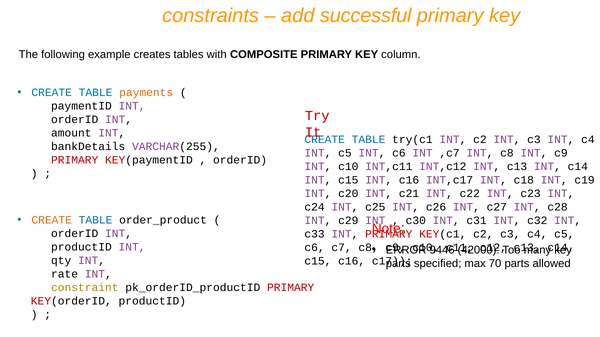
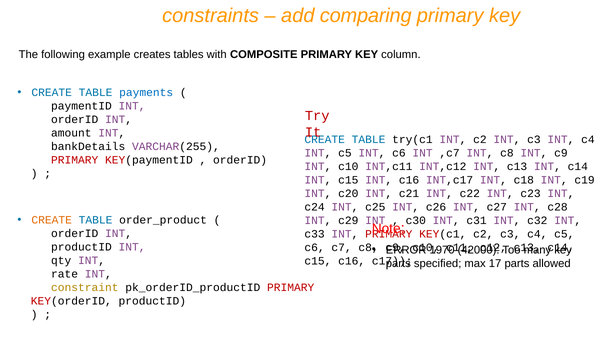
successful: successful -> comparing (366, 16)
payments colour: orange -> blue (146, 93)
9446: 9446 -> 1970 (442, 250)
70: 70 -> 17 (495, 264)
